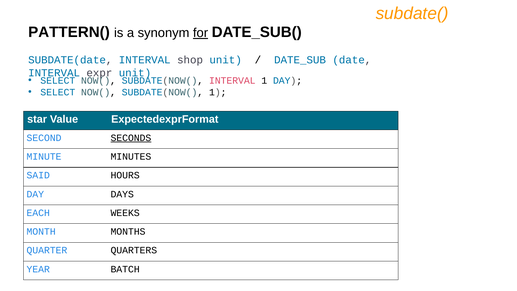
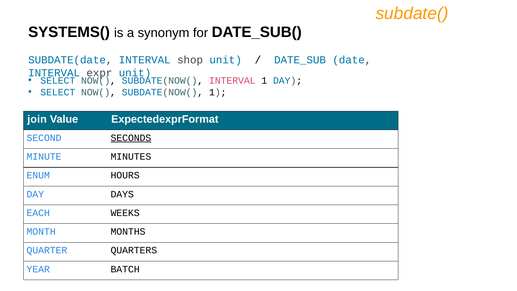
PATTERN(: PATTERN( -> SYSTEMS( (69, 32)
for underline: present -> none (201, 33)
star: star -> join (37, 119)
SAID: SAID -> ENUM (38, 175)
